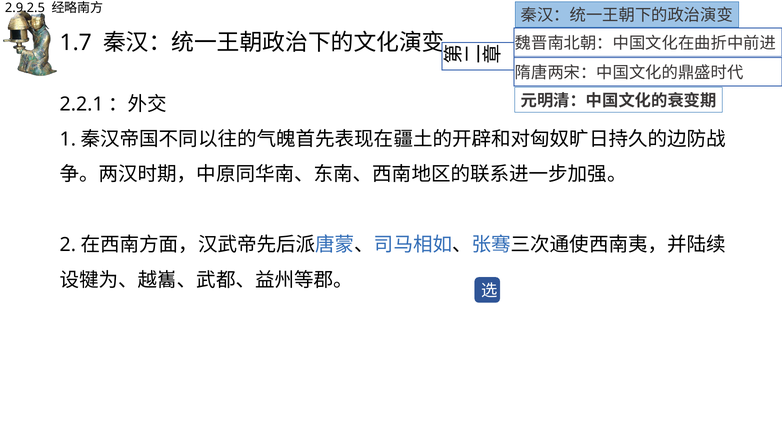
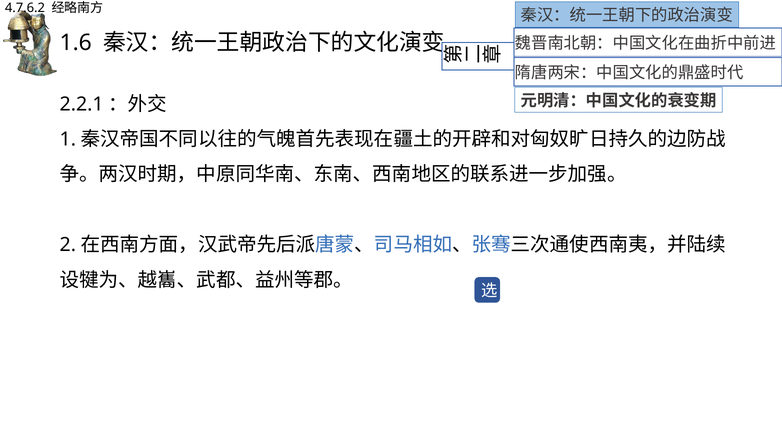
2.9.2.5: 2.9.2.5 -> 4.7.6.2 (25, 8)
1.7: 1.7 -> 1.6 (76, 43)
